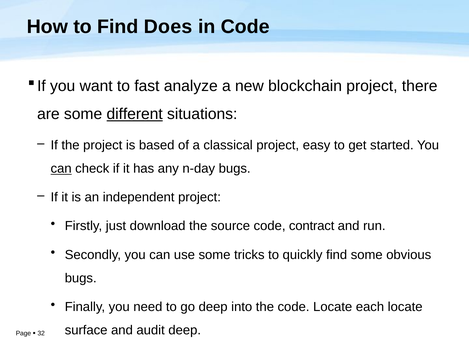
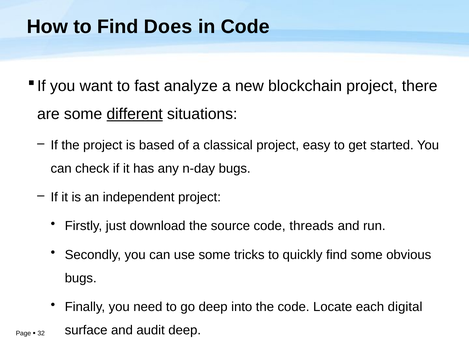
can underline: present -> none (61, 169)
contract: contract -> threads (312, 226)
each locate: locate -> digital (405, 307)
